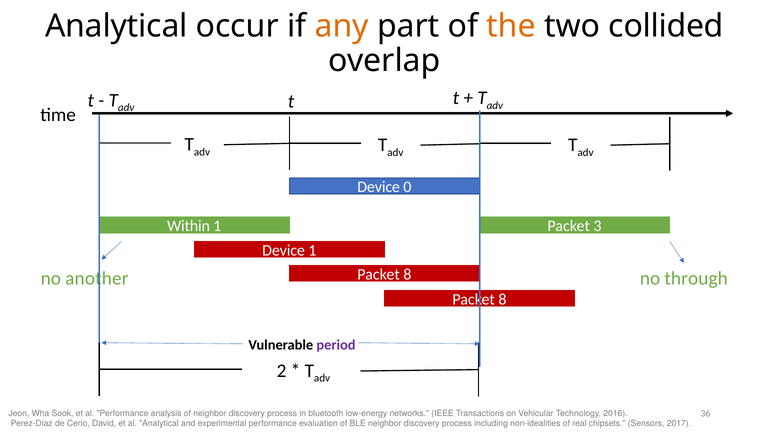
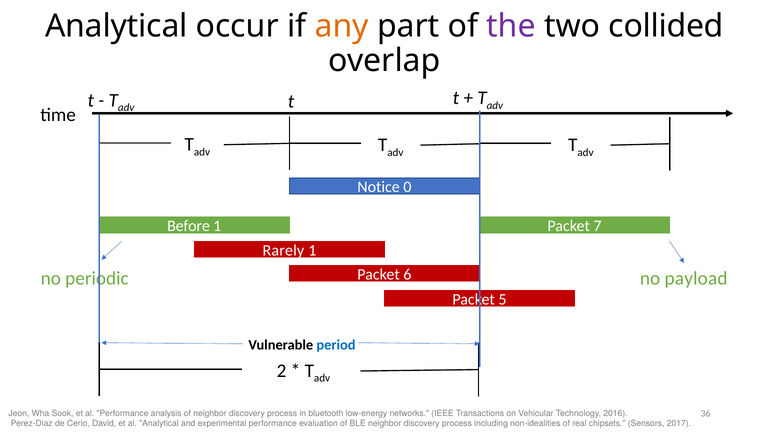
the colour: orange -> purple (511, 26)
Device: Device -> Notice (379, 187)
Within: Within -> Before (189, 226)
3: 3 -> 7 (598, 226)
Device: Device -> Rarely (283, 250)
8: 8 -> 6 (407, 274)
another: another -> periodic (97, 278)
through: through -> payload (696, 278)
8: 8 -> 5 (502, 299)
period colour: purple -> blue (336, 344)
